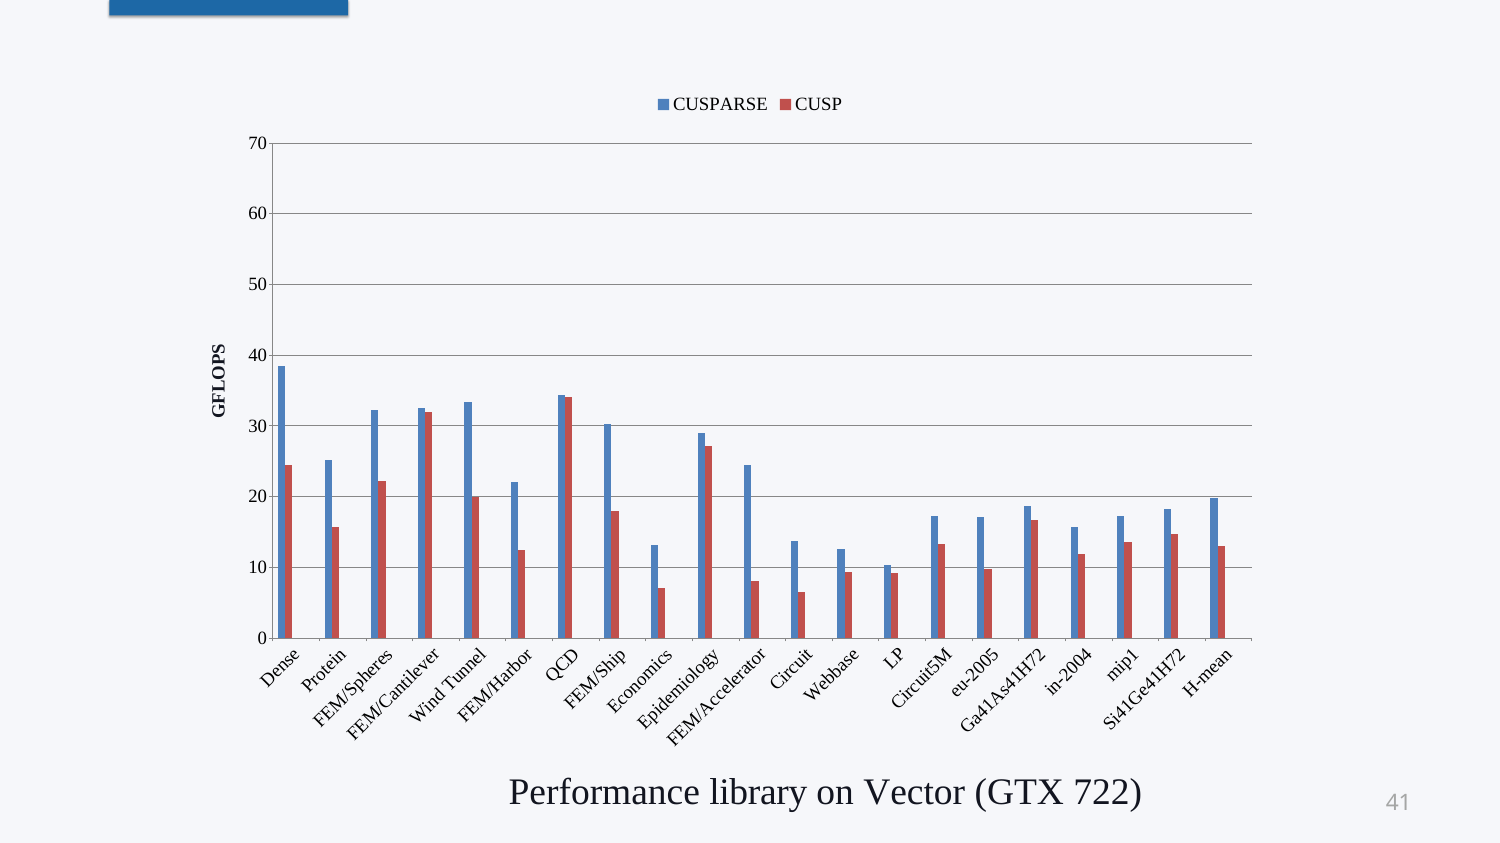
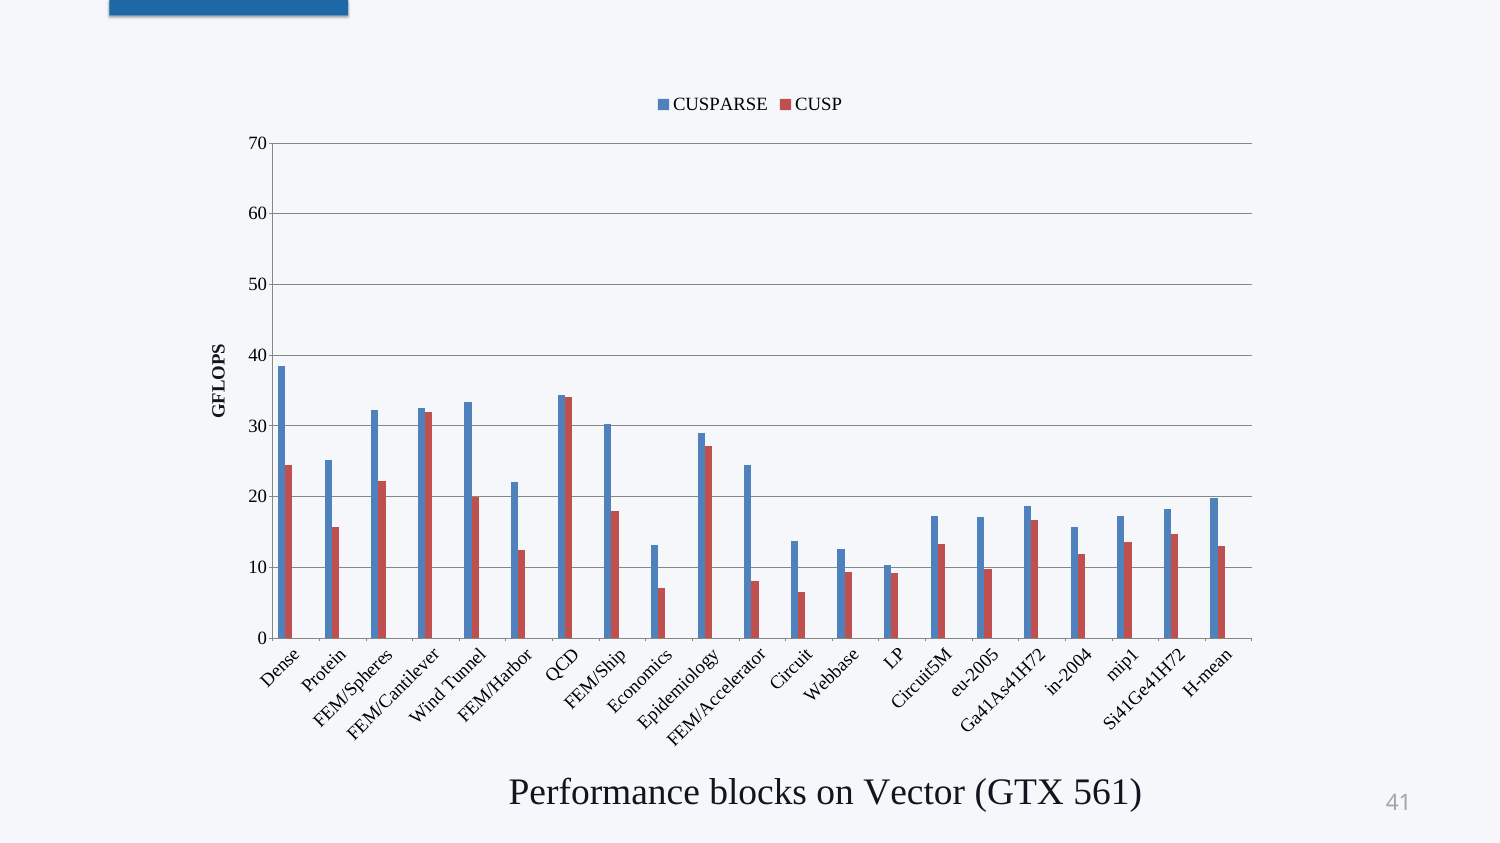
library: library -> blocks (758, 793)
722: 722 -> 561 (1108, 793)
